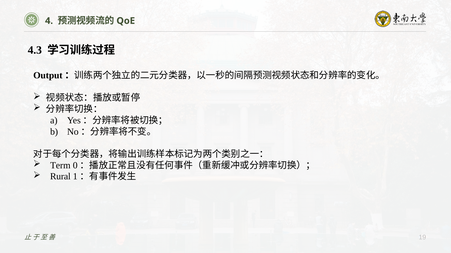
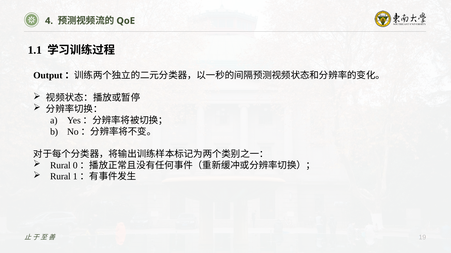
4.3: 4.3 -> 1.1 (35, 50)
Term: Term -> Rural (60, 166)
